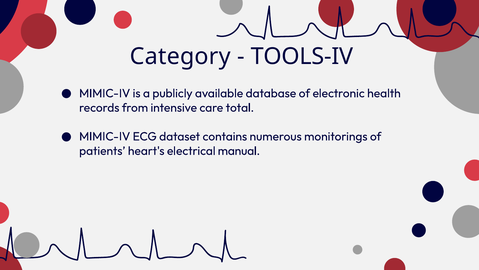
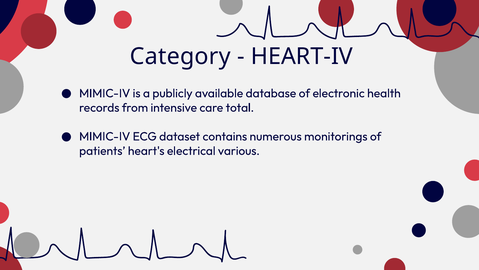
TOOLS-IV: TOOLS-IV -> HEART-IV (302, 56)
manual: manual -> various (239, 151)
